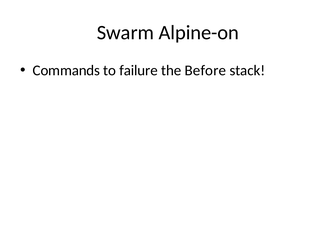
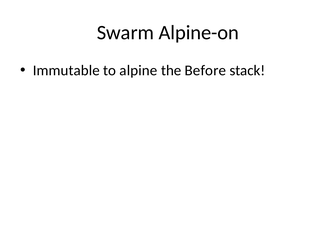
Commands: Commands -> Immutable (66, 70)
failure: failure -> alpine (138, 70)
